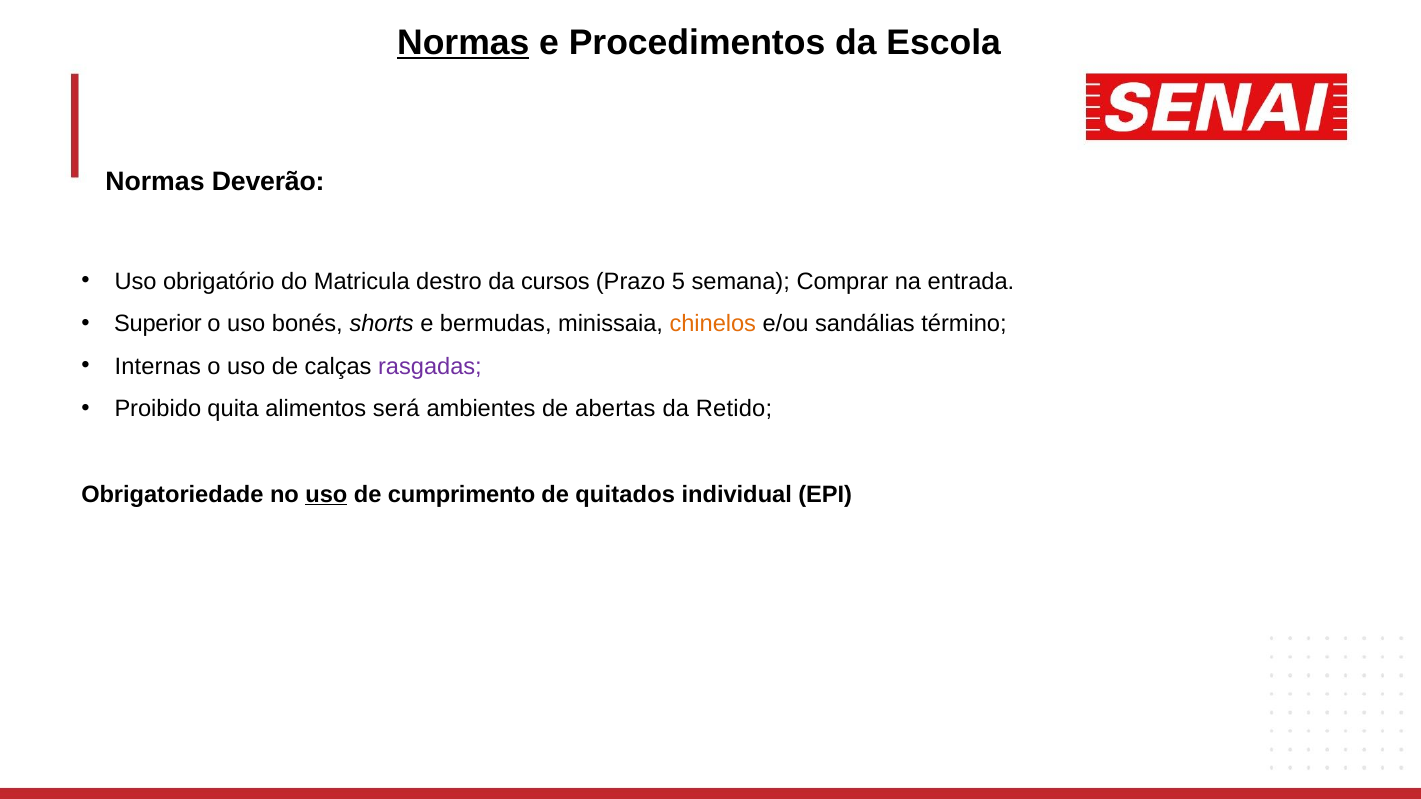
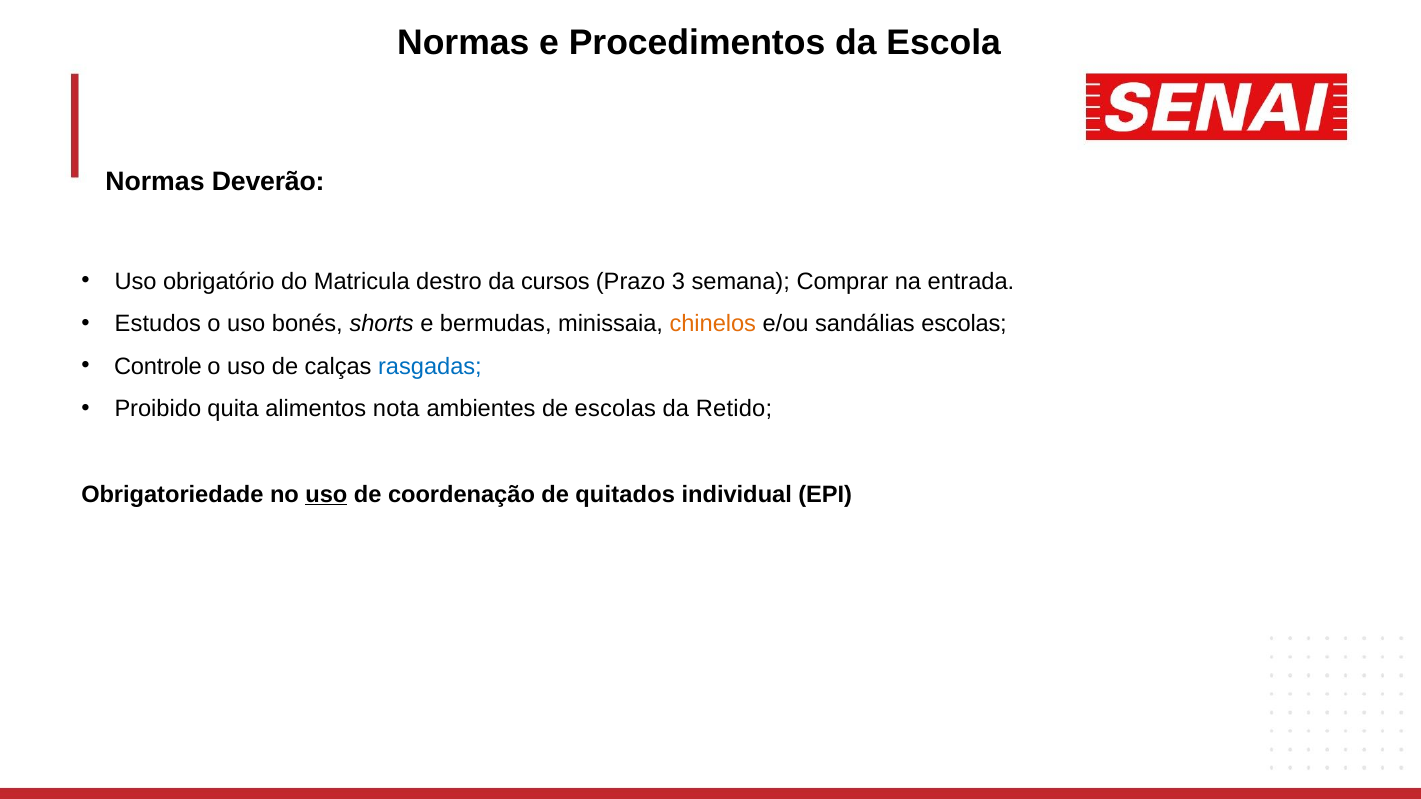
Normas underline: present -> none (463, 43)
5: 5 -> 3 (678, 282)
Superior: Superior -> Estudos (158, 324)
sandálias término: término -> escolas (964, 324)
Internas: Internas -> Controle (158, 367)
rasgadas colour: purple -> blue (430, 367)
será: será -> nota (396, 409)
de abertas: abertas -> escolas (615, 409)
cumprimento: cumprimento -> coordenação (461, 494)
